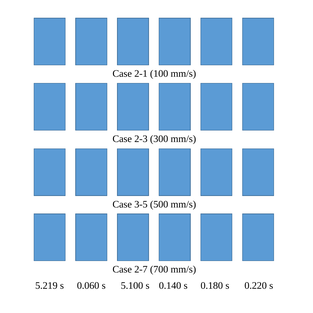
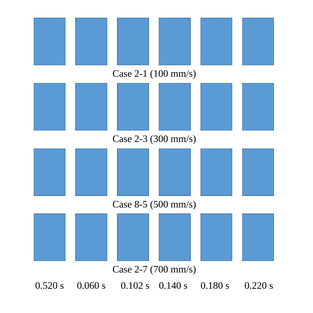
3-5: 3-5 -> 8-5 (141, 204)
5.219: 5.219 -> 0.520 (46, 286)
5.100: 5.100 -> 0.102 (132, 286)
